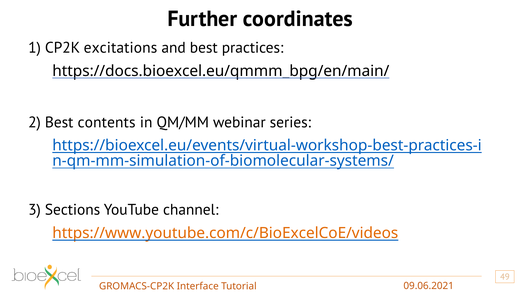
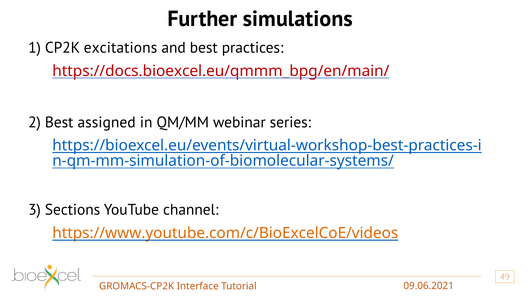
coordinates: coordinates -> simulations (298, 19)
https://docs.bioexcel.eu/qmmm_bpg/en/main/ colour: black -> red (221, 71)
contents: contents -> assigned (107, 122)
